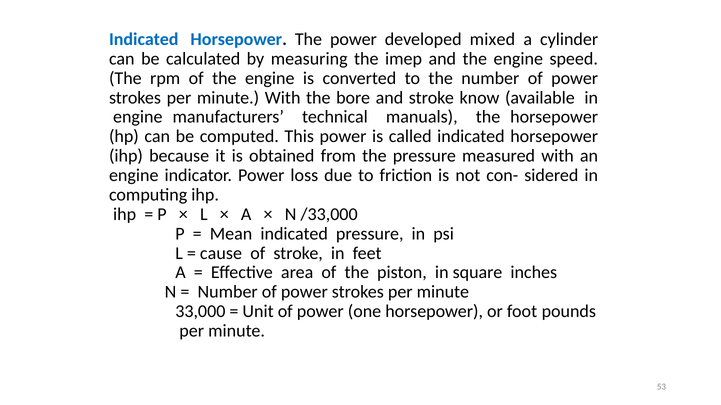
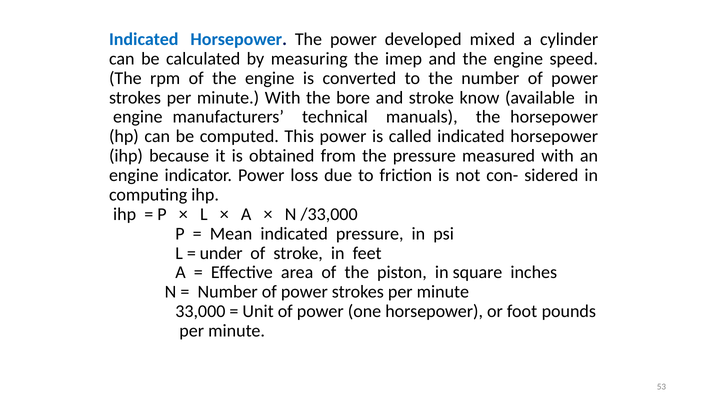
cause: cause -> under (221, 253)
